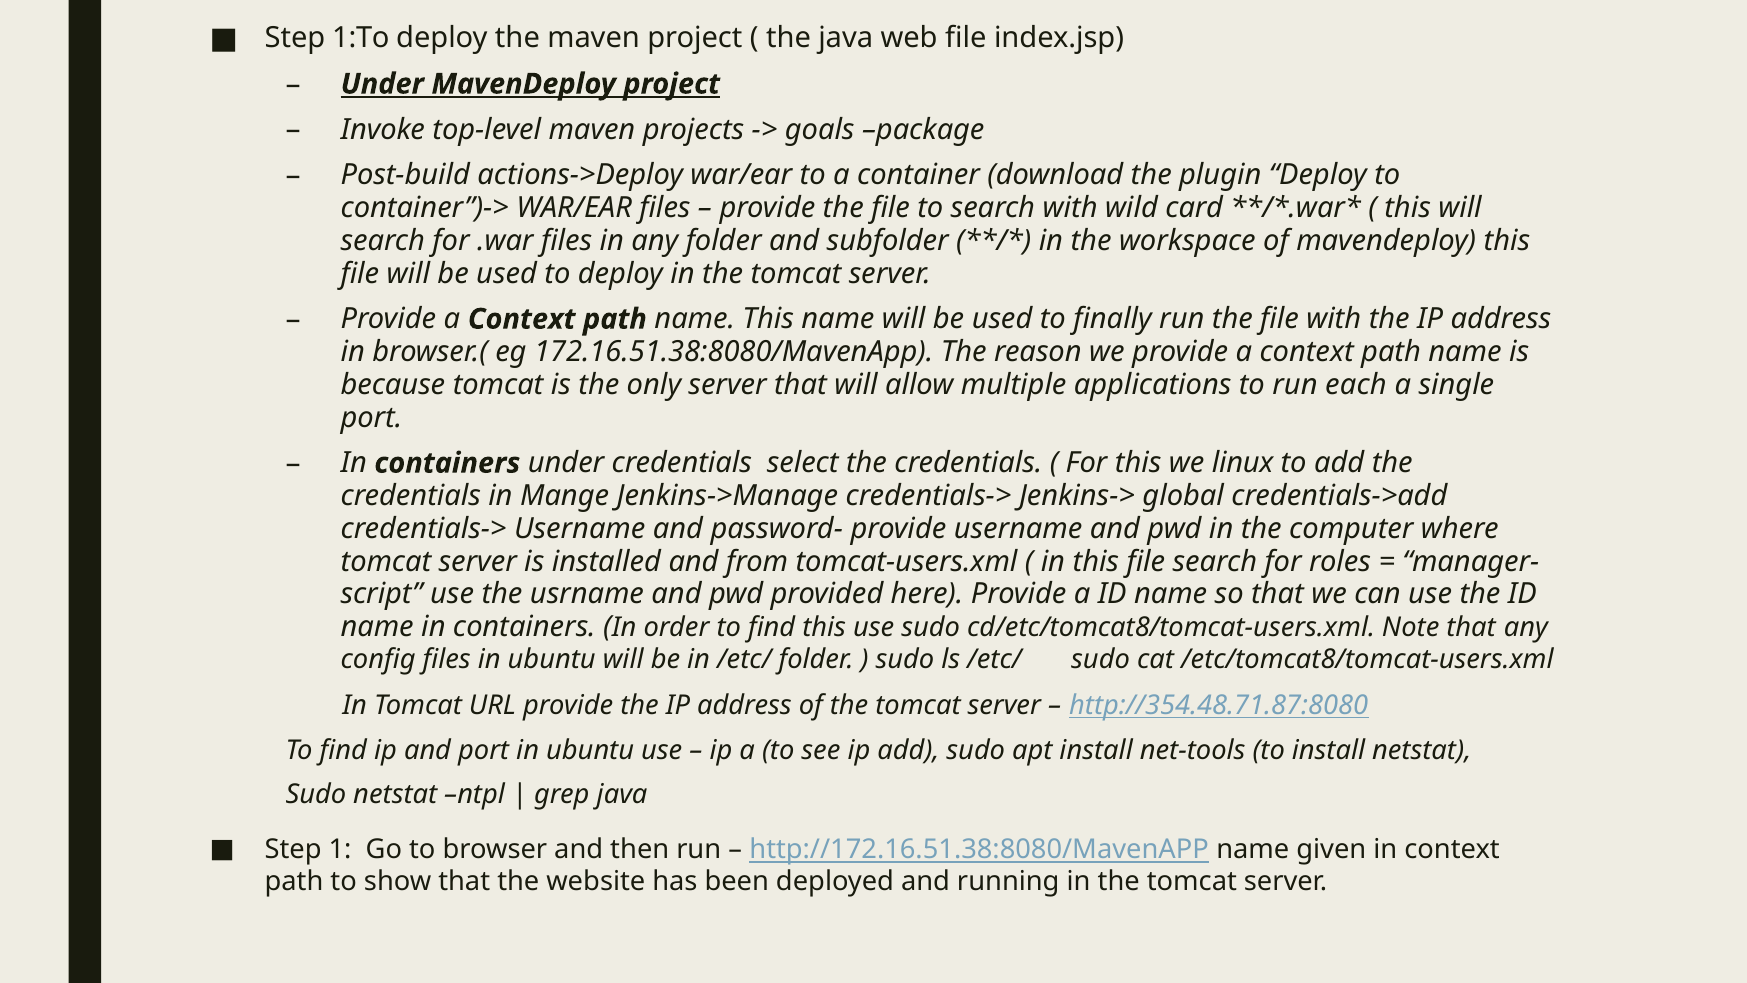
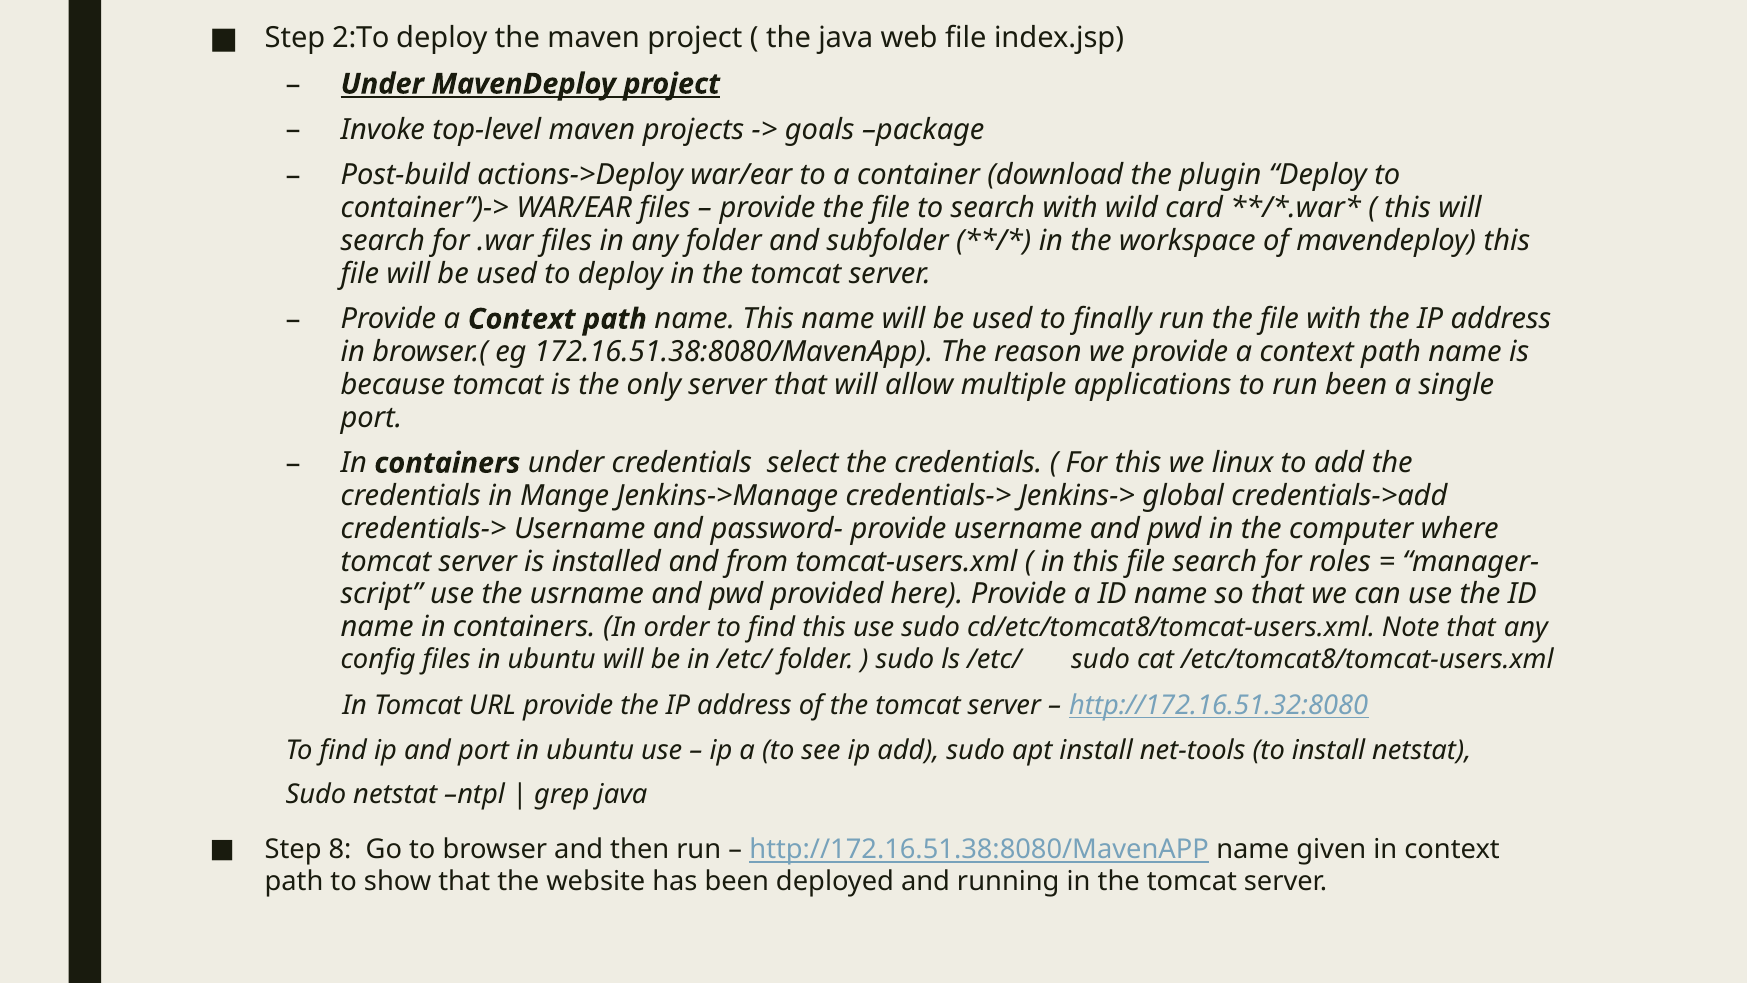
1:To: 1:To -> 2:To (361, 38)
run each: each -> been (1356, 385)
http://354.48.71.87:8080: http://354.48.71.87:8080 -> http://172.16.51.32:8080 (1219, 705)
1: 1 -> 8 (340, 849)
